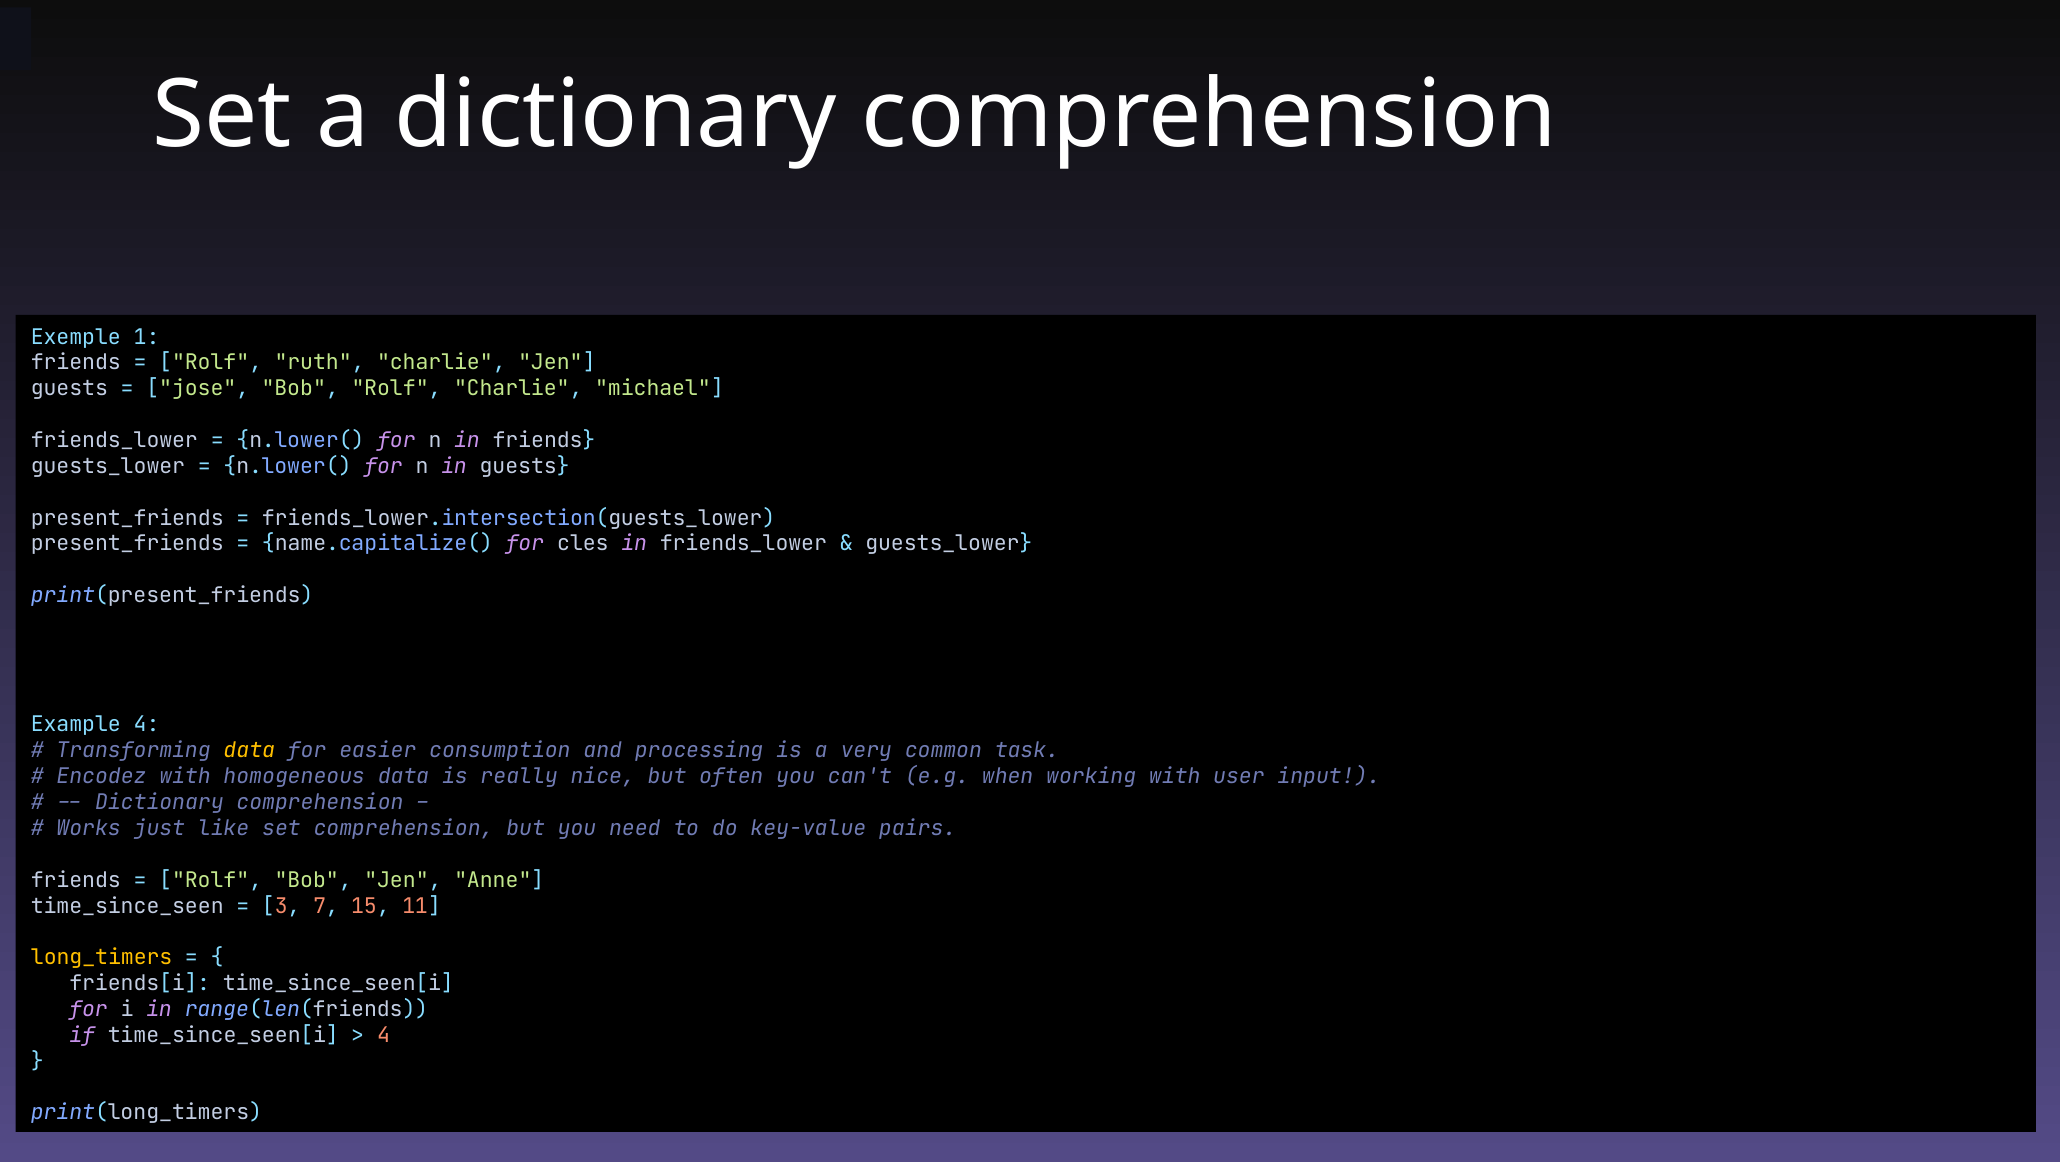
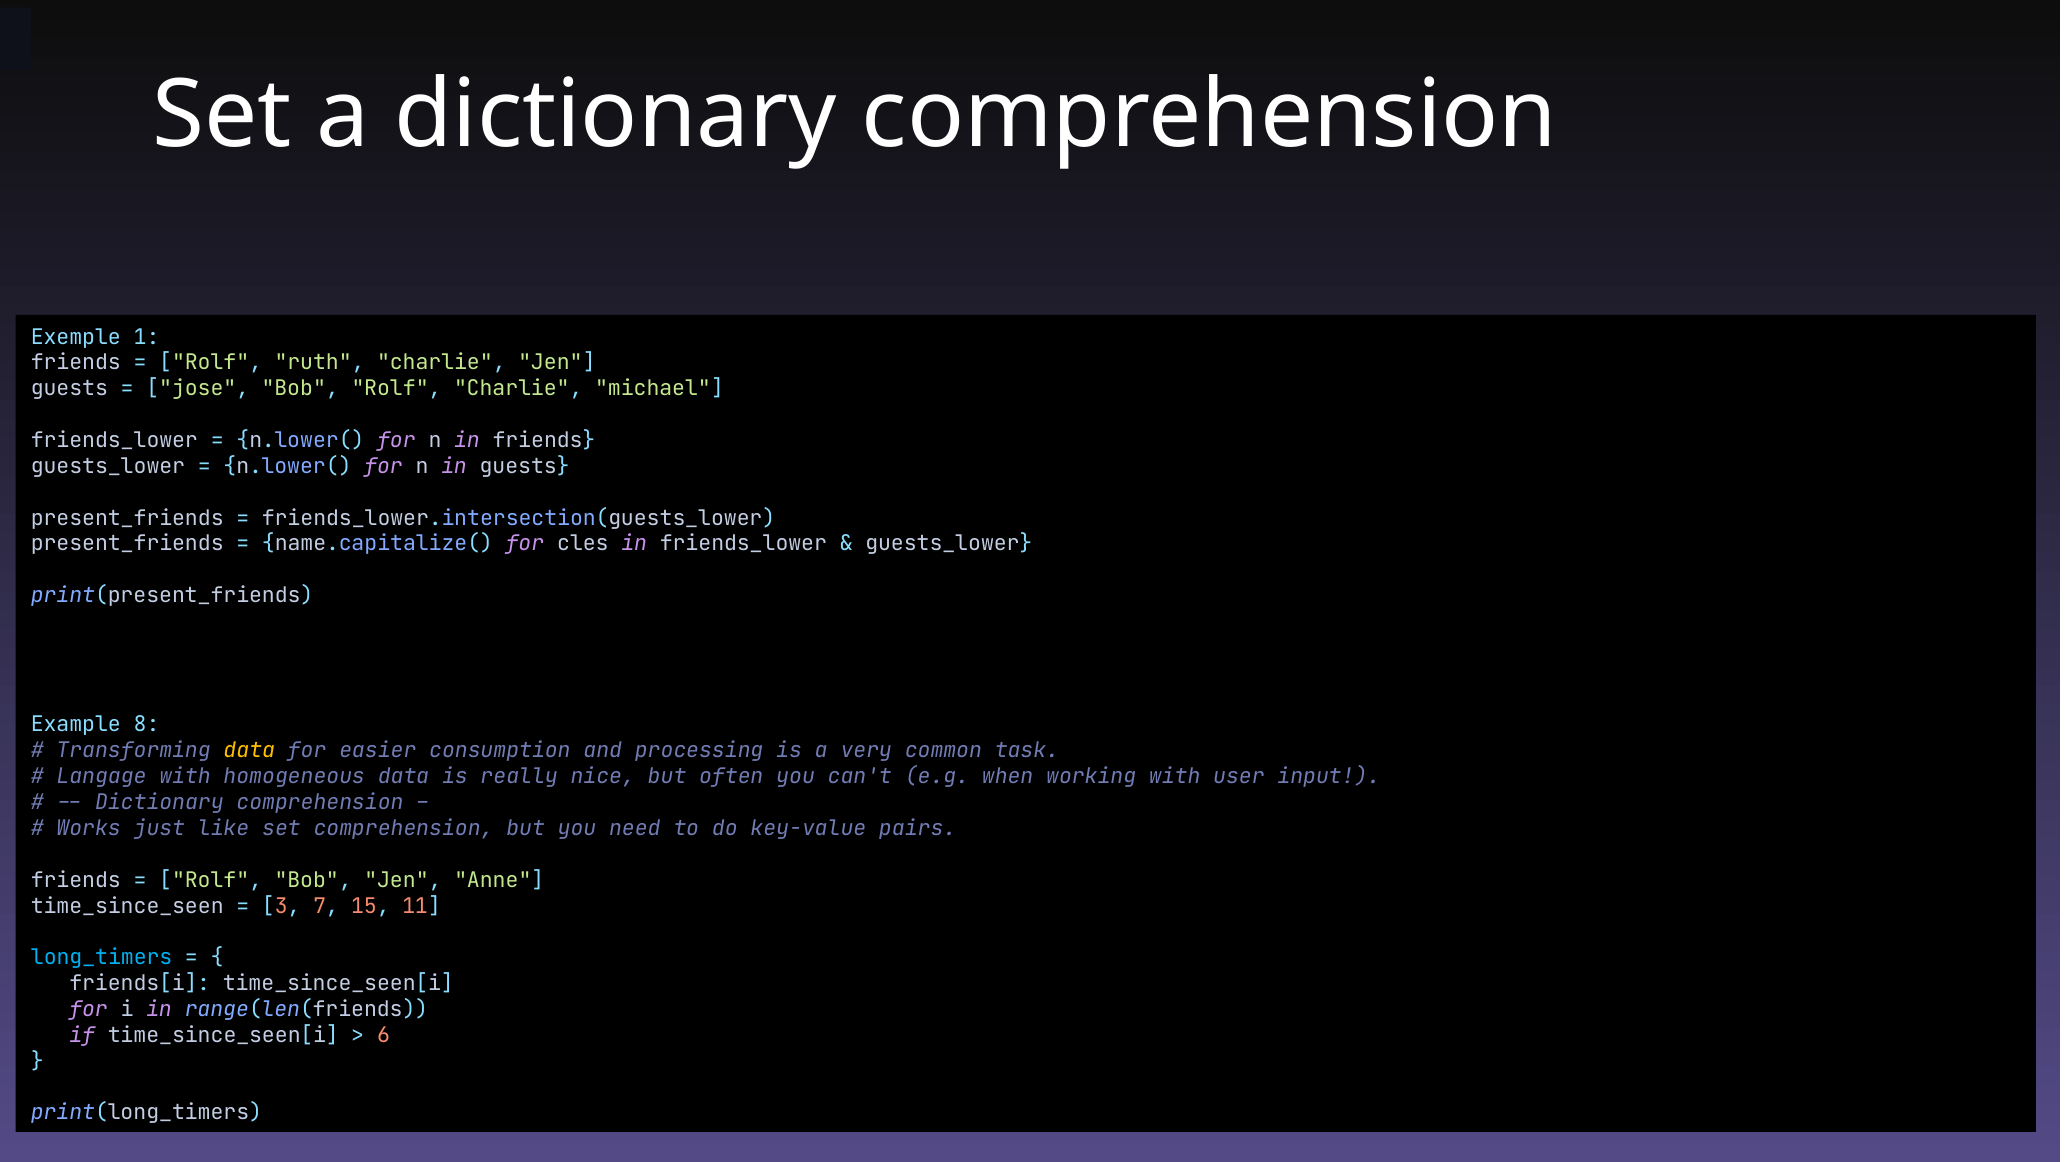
Example 4: 4 -> 8 (147, 725)
Encodez: Encodez -> Langage (102, 776)
long_timers colour: yellow -> light blue (102, 957)
4: 4 -> 6 (383, 1035)
